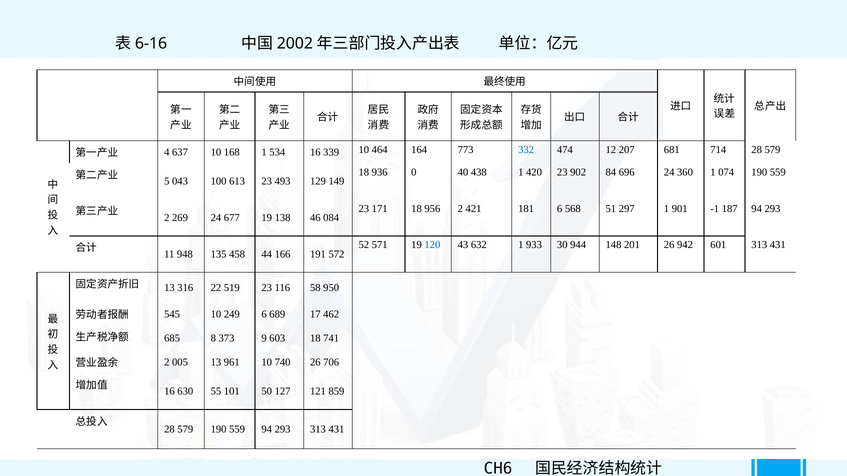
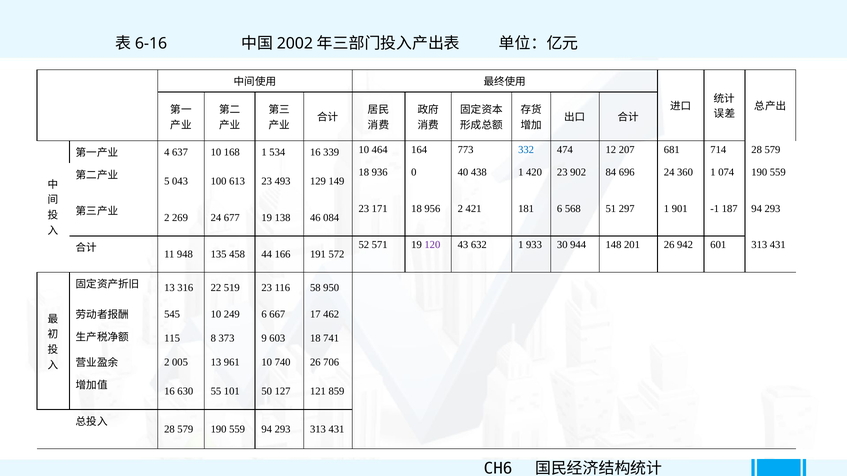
120 colour: blue -> purple (432, 245)
689: 689 -> 667 (277, 314)
685: 685 -> 115 (172, 338)
